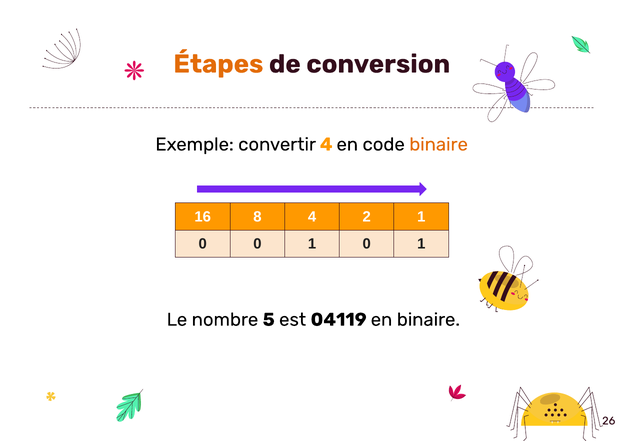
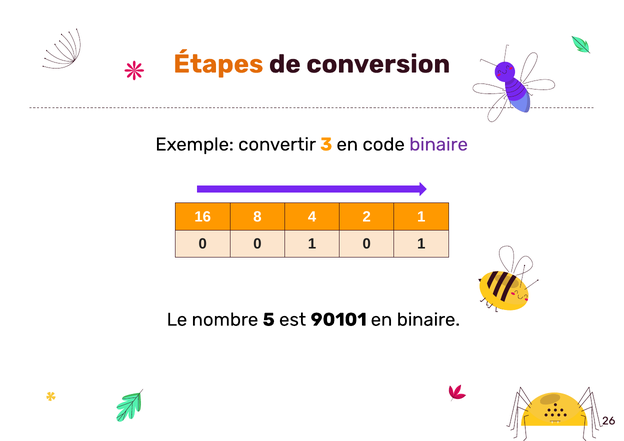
convertir 4: 4 -> 3 (326, 144)
binaire colour: orange -> purple (439, 144)
04119: 04119 -> 90101 (339, 320)
